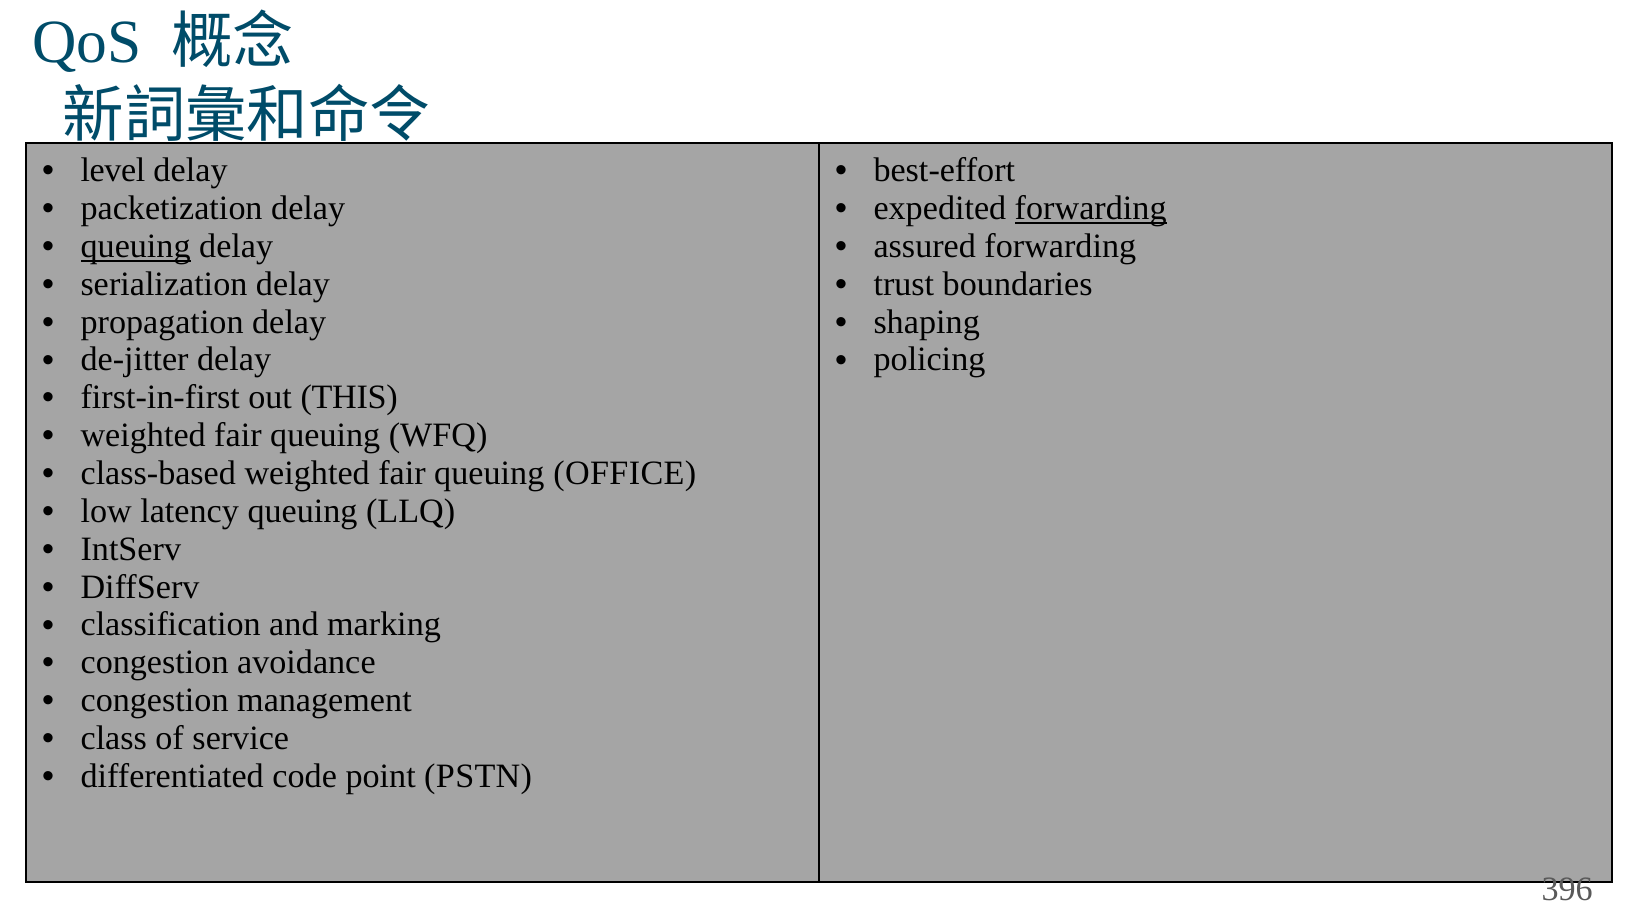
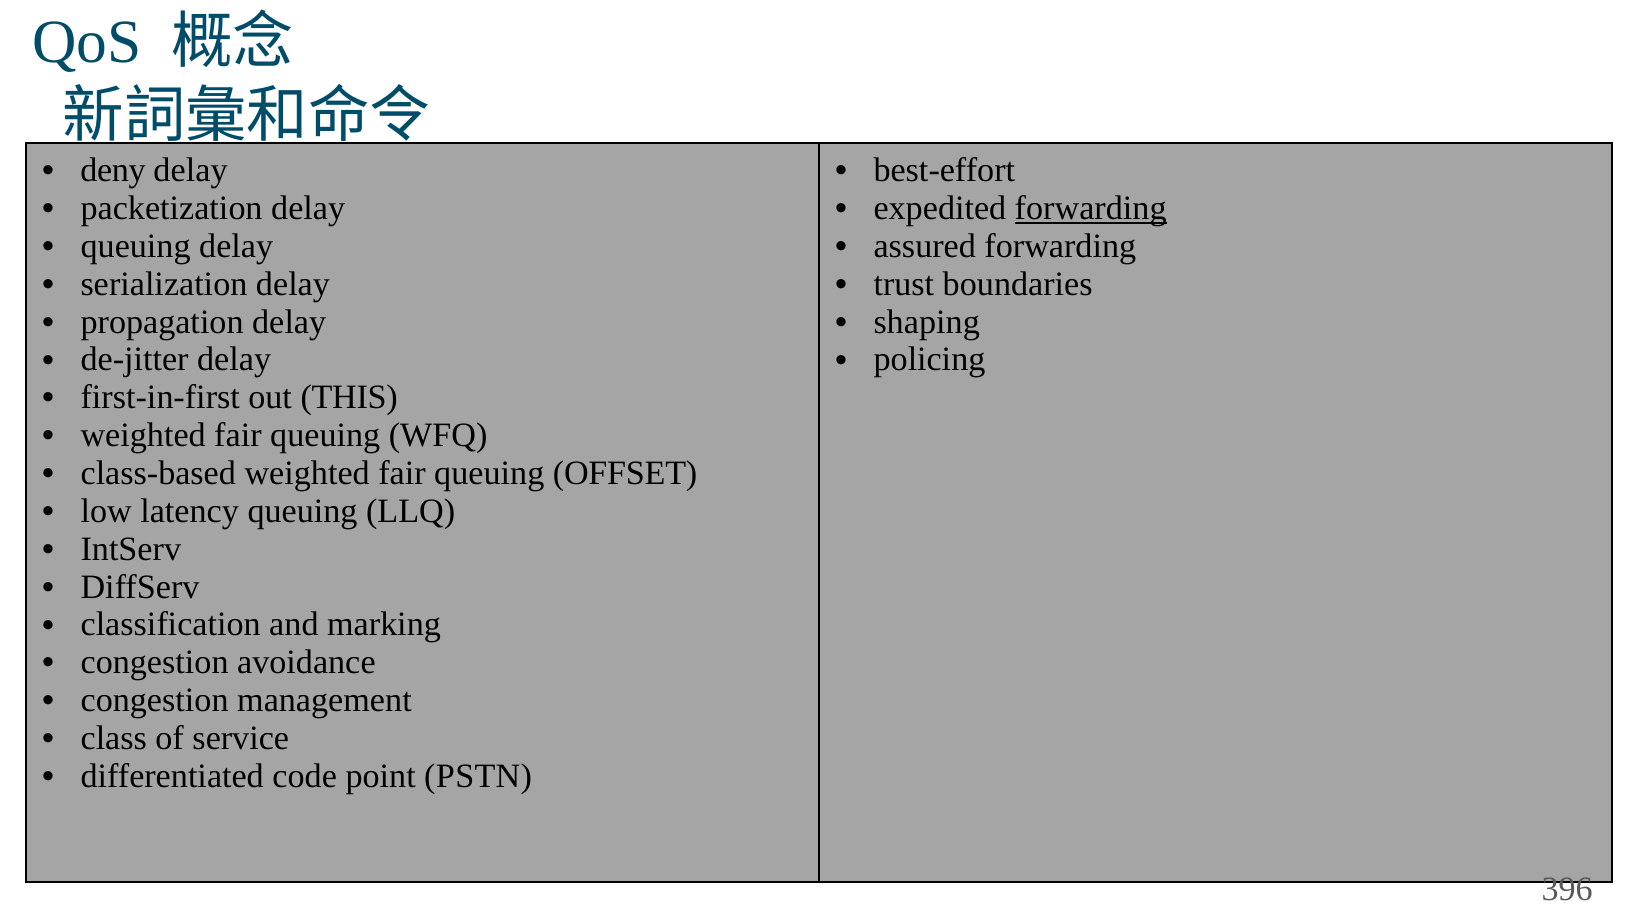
level: level -> deny (113, 170)
queuing underline: present -> none (136, 246)
OFFICE: OFFICE -> OFFSET (625, 473)
